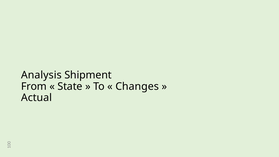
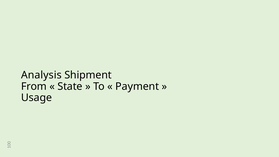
Changes: Changes -> Payment (137, 86)
Actual: Actual -> Usage (37, 98)
